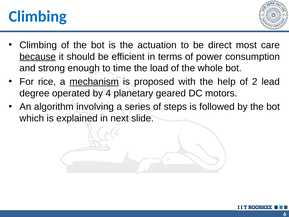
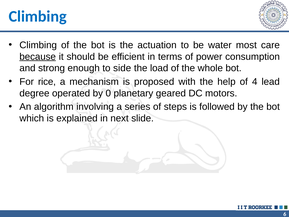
direct: direct -> water (220, 45)
time: time -> side (122, 68)
mechanism underline: present -> none (94, 82)
2: 2 -> 4 (255, 82)
4: 4 -> 0 (108, 93)
